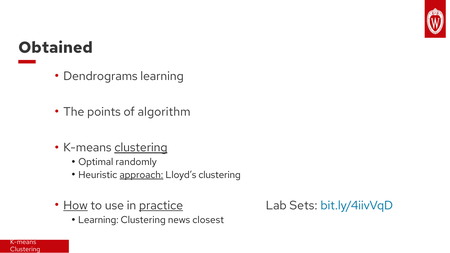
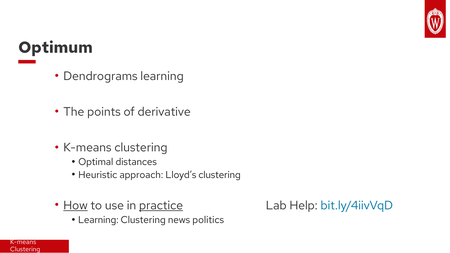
Obtained: Obtained -> Optimum (56, 48)
algorithm: algorithm -> derivative (164, 112)
clustering underline: present -> none (141, 148)
randomly: randomly -> distances (136, 162)
approach underline: present -> none (141, 175)
Sets: Sets -> Help (304, 206)
closest: closest -> politics (208, 220)
